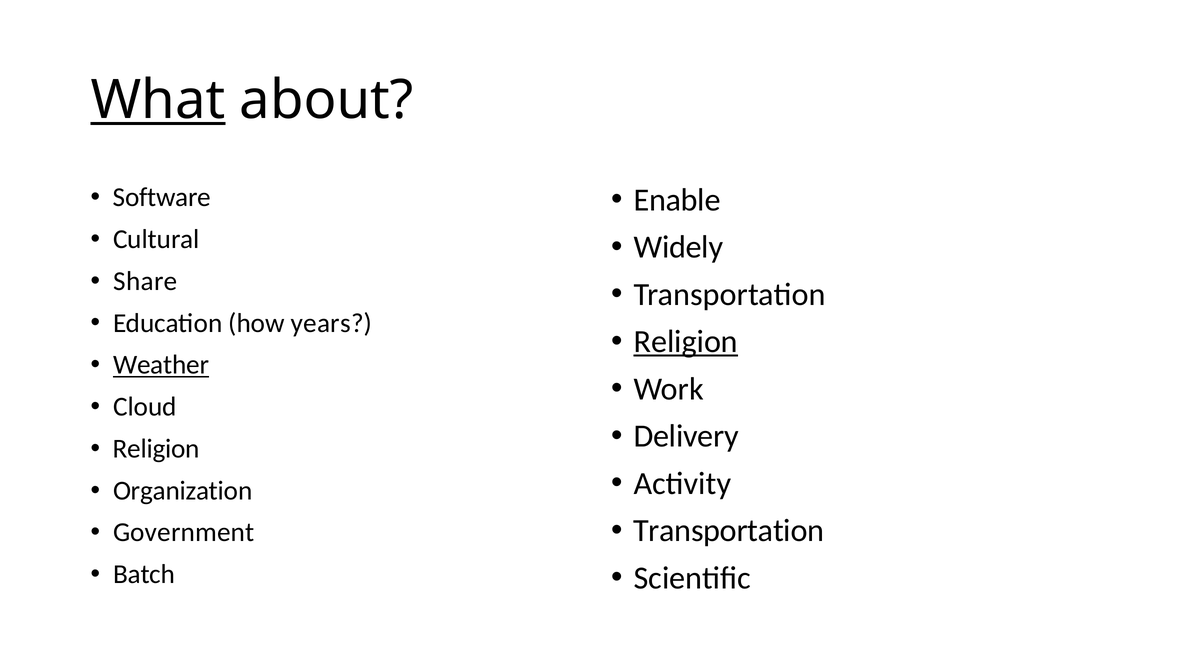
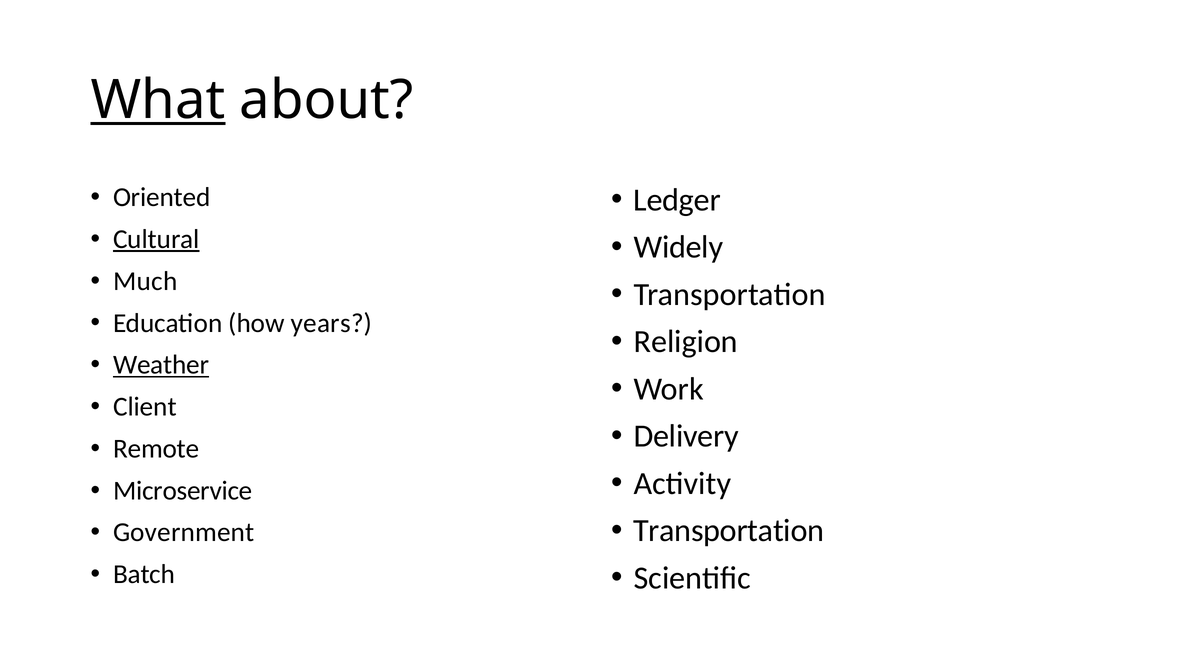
Enable: Enable -> Ledger (677, 200)
Software: Software -> Oriented (162, 197)
Cultural underline: none -> present (156, 239)
Share: Share -> Much (145, 281)
Religion underline: present -> none (686, 341)
Cloud: Cloud -> Client (145, 406)
Religion: Religion -> Remote (156, 448)
Organization: Organization -> Microservice (183, 490)
